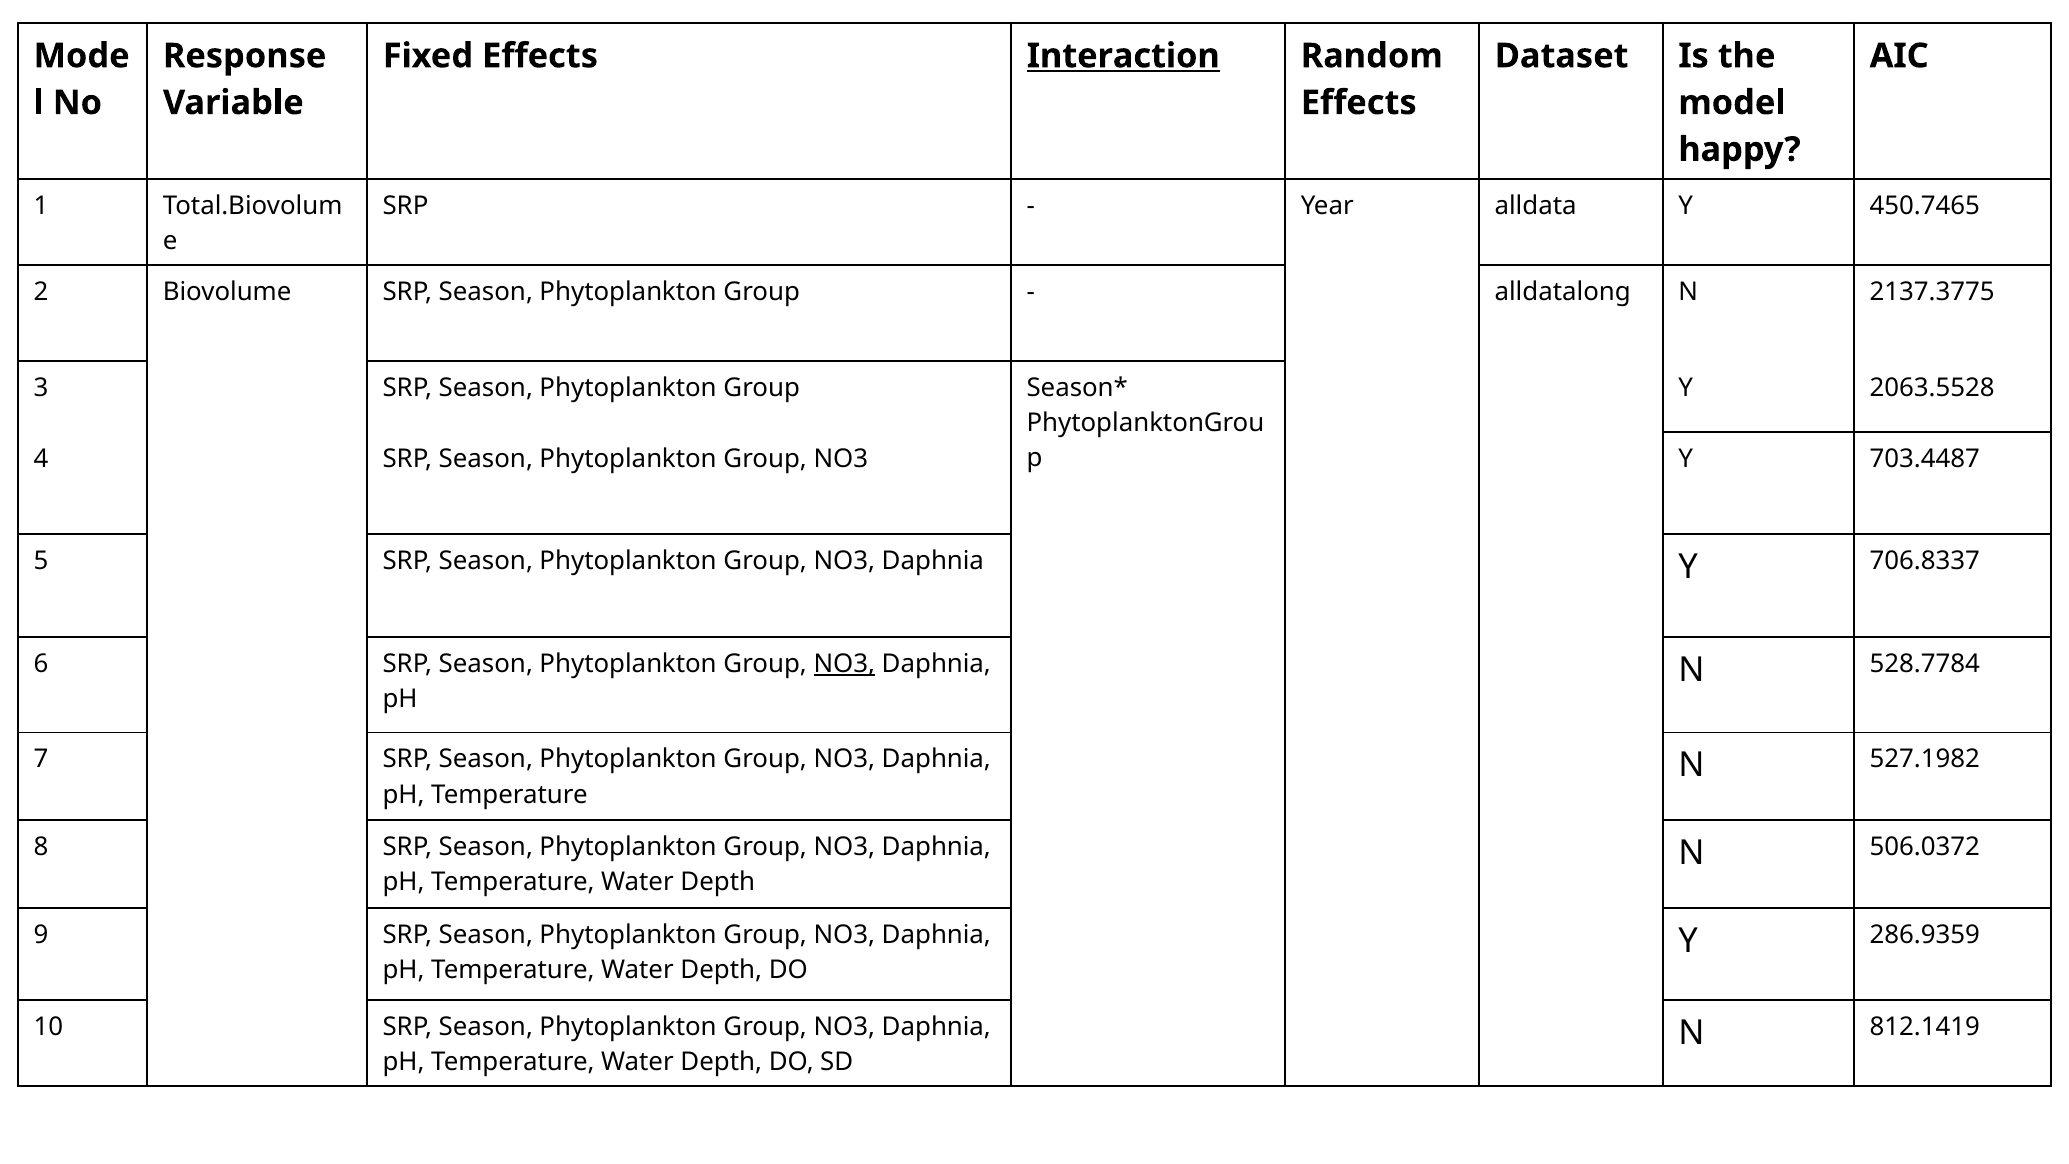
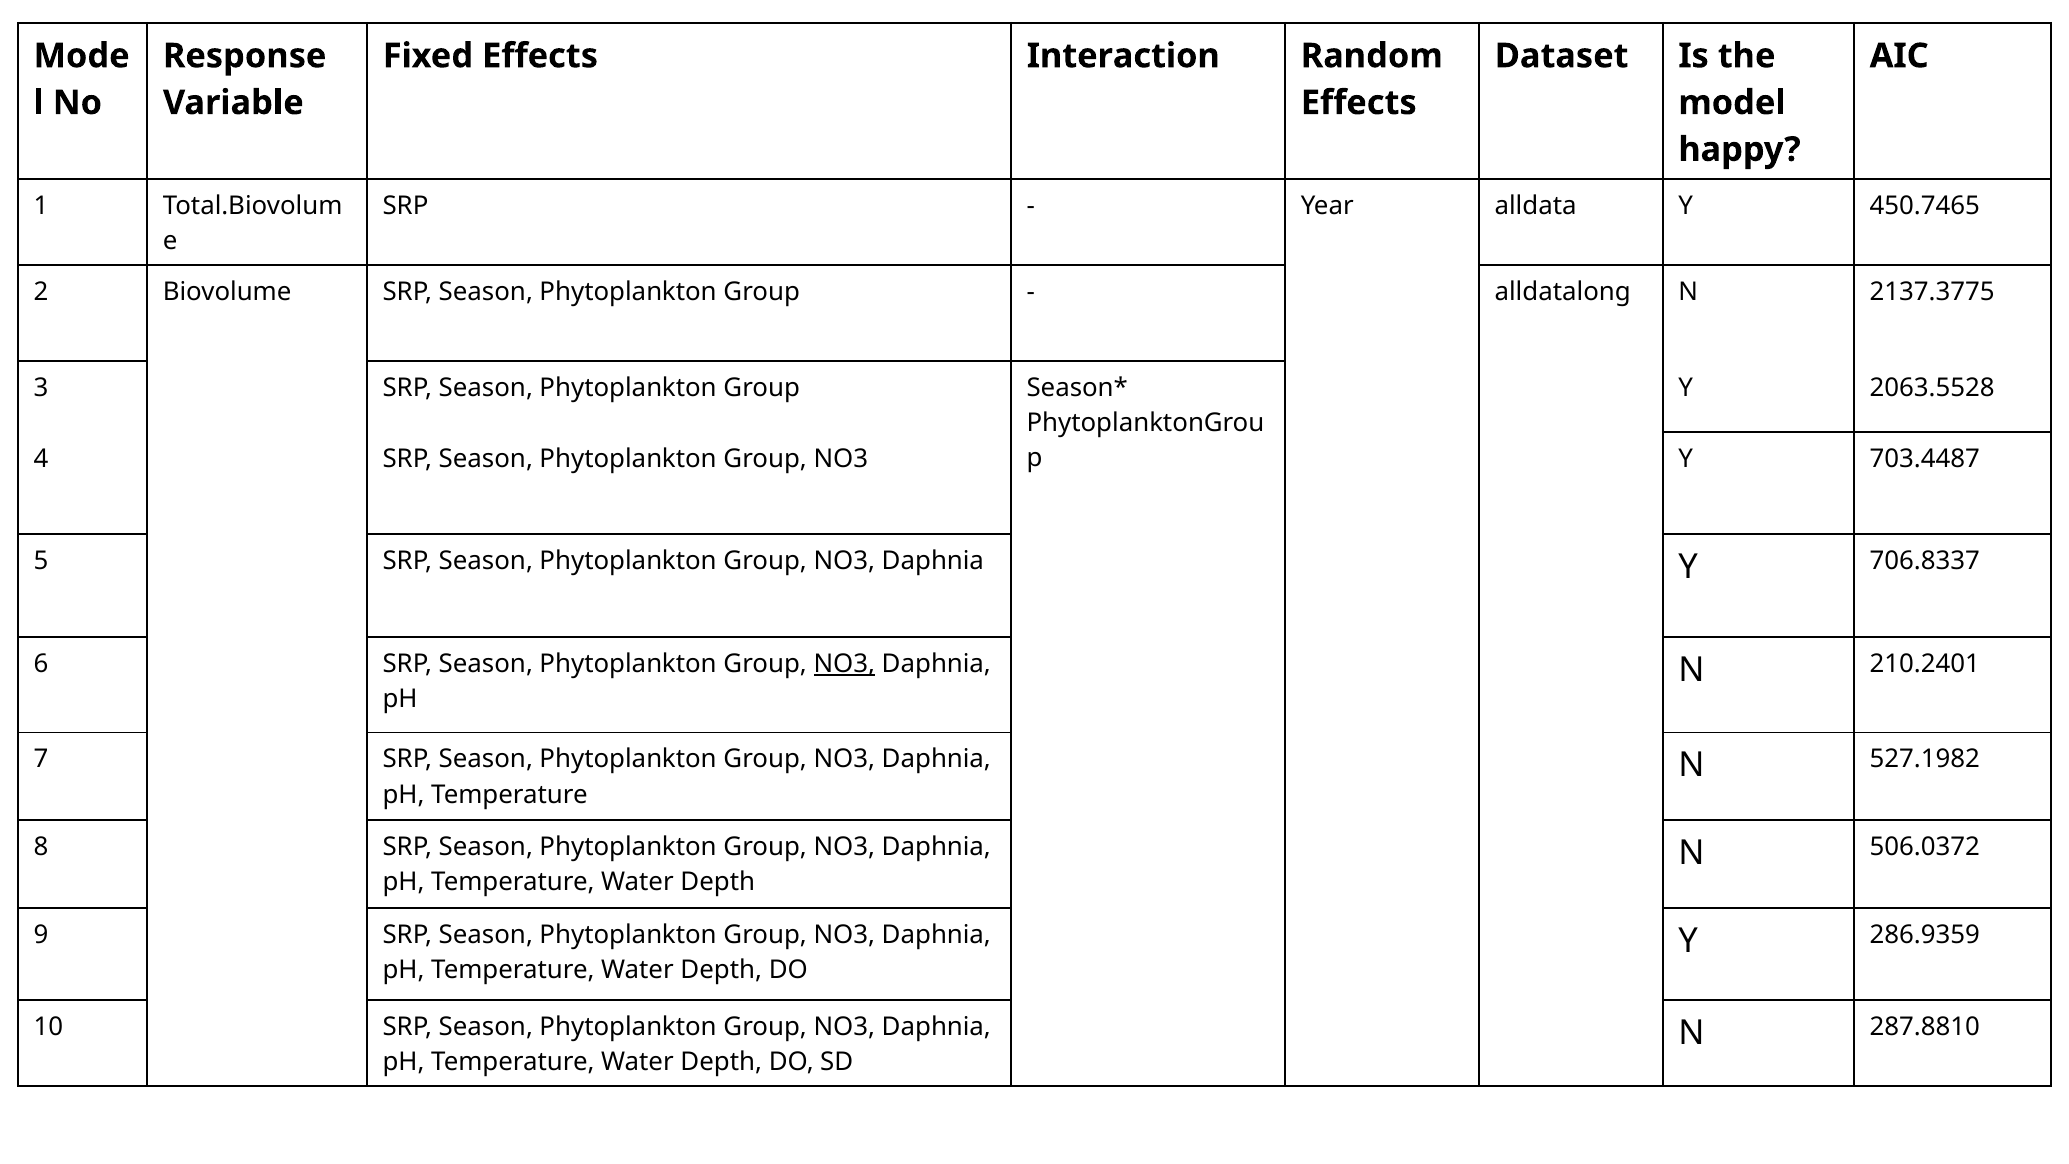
Interaction underline: present -> none (1123, 56)
528.7784: 528.7784 -> 210.2401 (1925, 664)
812.1419: 812.1419 -> 287.8810 (1925, 1027)
